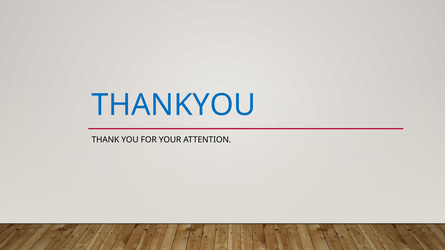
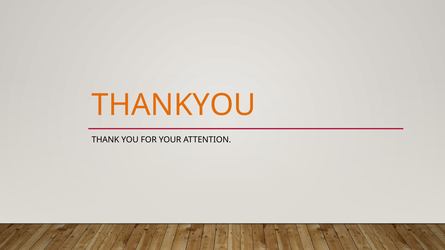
THANKYOU colour: blue -> orange (174, 105)
